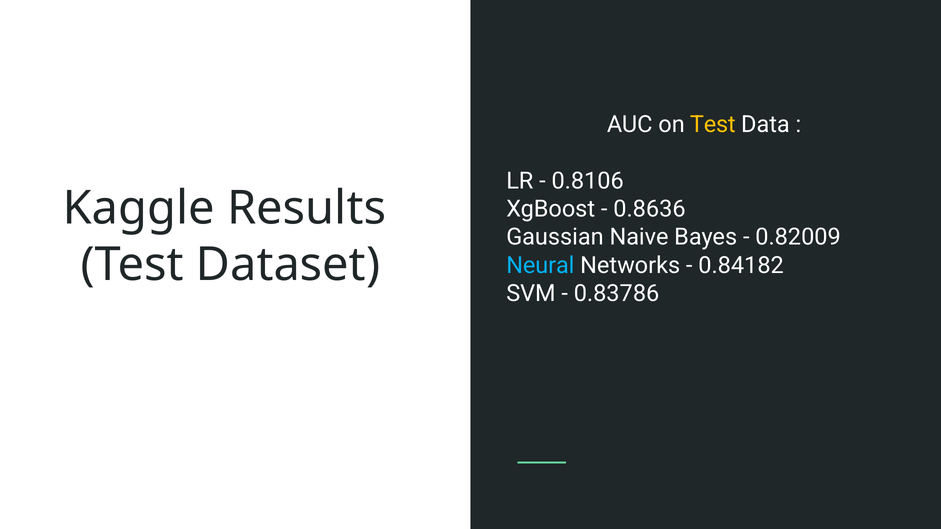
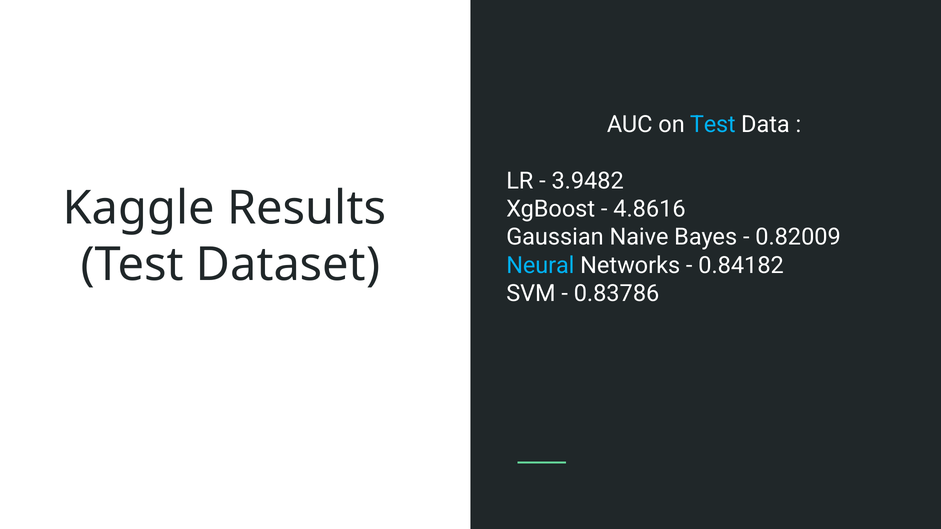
Test colour: yellow -> light blue (713, 124)
0.8106: 0.8106 -> 3.9482 (588, 181)
0.8636: 0.8636 -> 4.8616 (649, 209)
